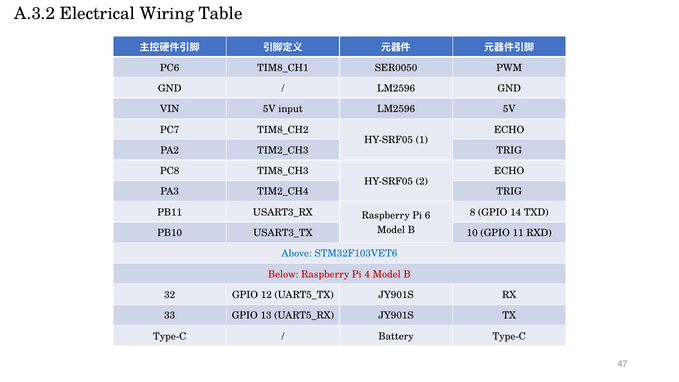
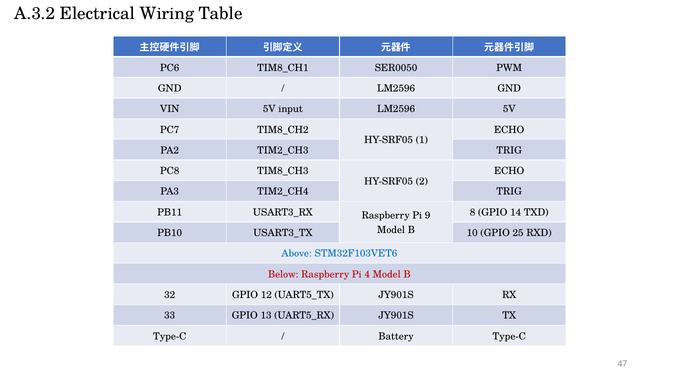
6: 6 -> 9 (428, 215)
11: 11 -> 25 (518, 233)
